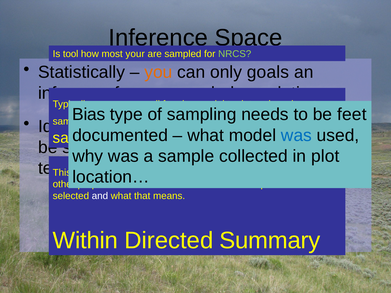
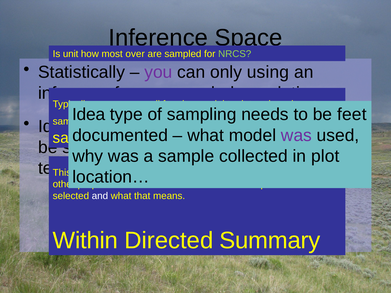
tool: tool -> unit (71, 54)
your: your -> over (135, 54)
you colour: orange -> purple (158, 72)
only goals: goals -> using (268, 72)
Bias: Bias -> Idea (89, 115)
was colour: blue -> purple (296, 135)
